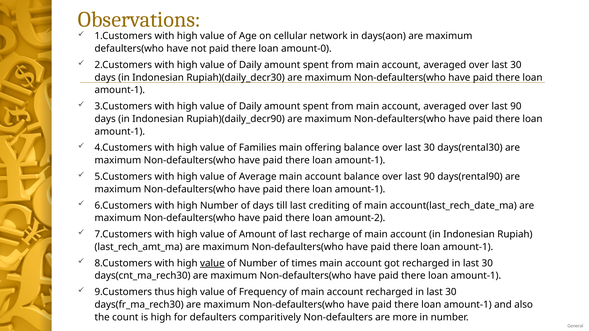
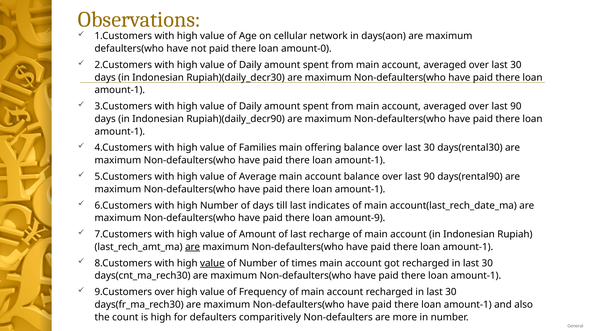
crediting: crediting -> indicates (329, 206)
amount-2: amount-2 -> amount-9 (360, 218)
are underline: none -> present (193, 247)
9.Customers thus: thus -> over (165, 292)
